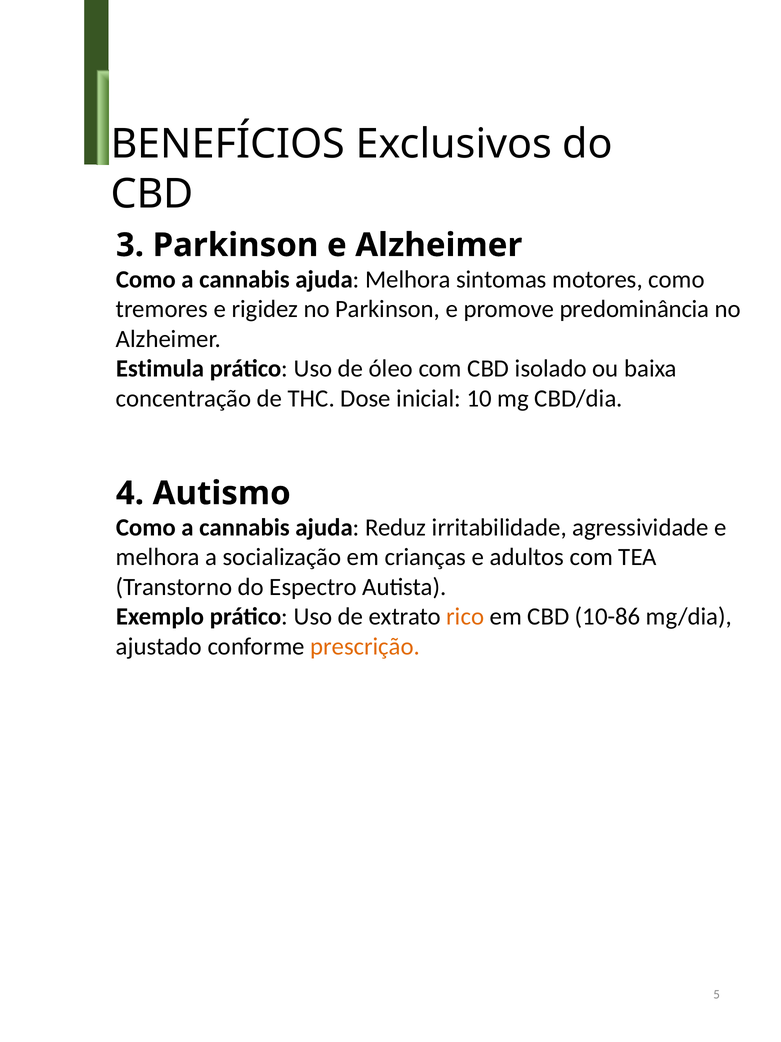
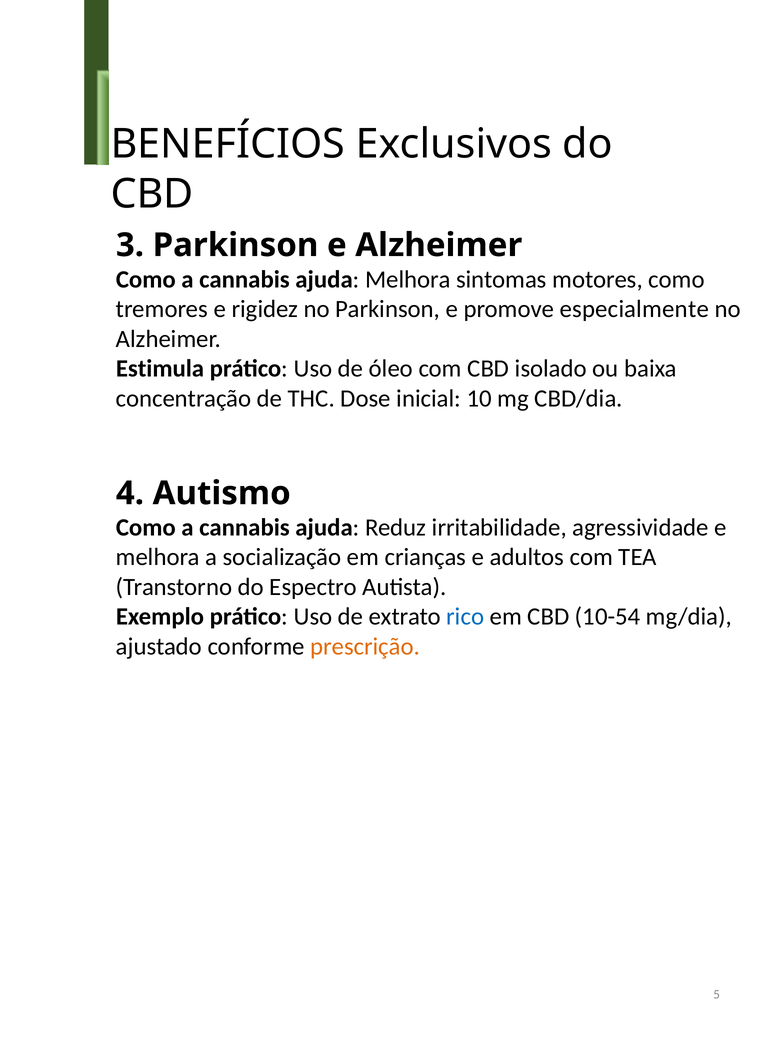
predominância: predominância -> especialmente (634, 309)
rico colour: orange -> blue (465, 616)
10-86: 10-86 -> 10-54 (608, 616)
